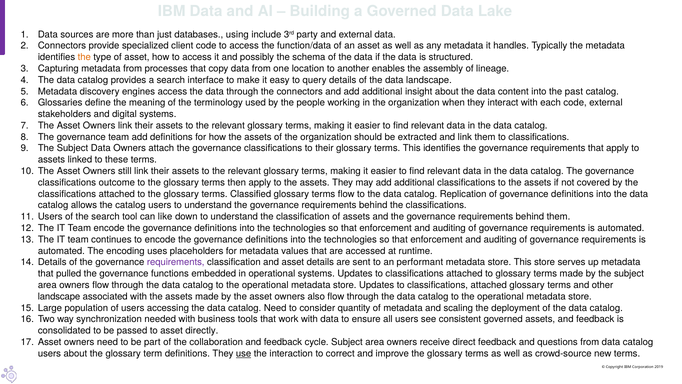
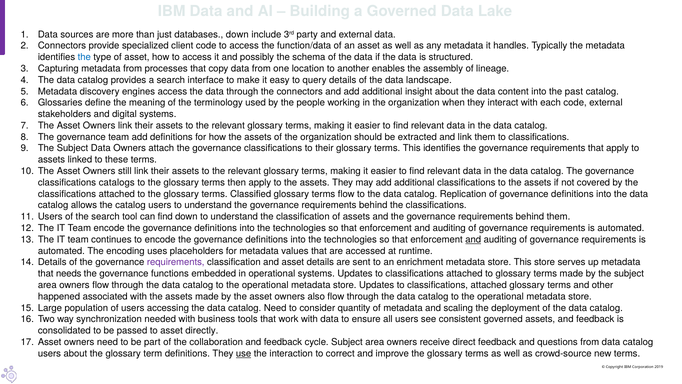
databases using: using -> down (237, 34)
the colour: orange -> blue (84, 57)
outcome: outcome -> catalogs (117, 182)
can like: like -> find (165, 217)
and underline: none -> present (473, 239)
performant: performant -> enrichment (420, 262)
pulled: pulled -> needs (69, 273)
landscape: landscape -> happened (59, 296)
